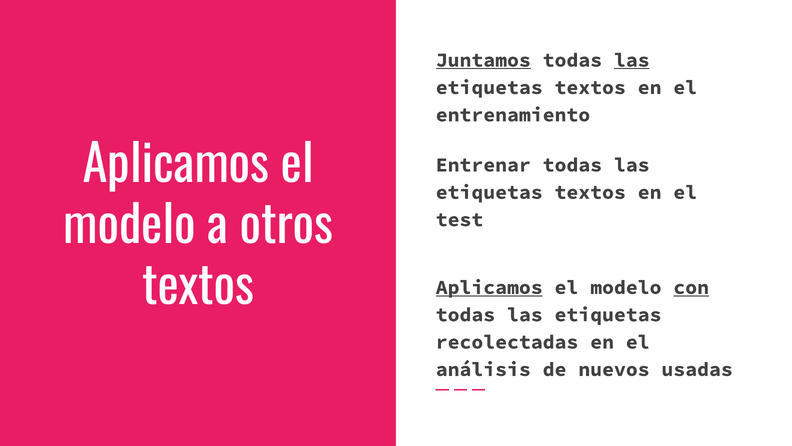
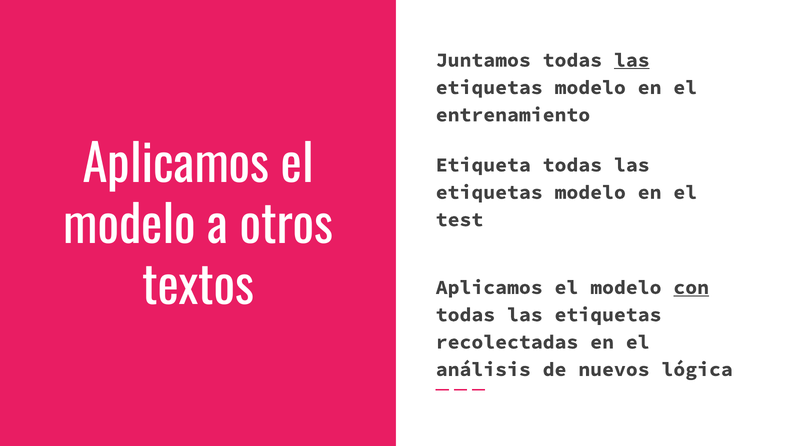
Juntamos underline: present -> none (483, 60)
textos: textos -> modelo (590, 87)
Entrenar: Entrenar -> Etiqueta (483, 165)
textos: textos -> modelo (590, 192)
Aplicamos underline: present -> none (489, 287)
usadas: usadas -> lógica (697, 369)
